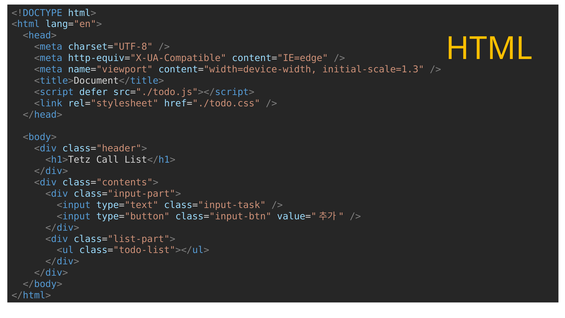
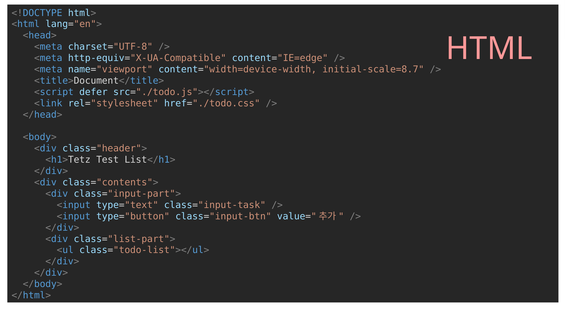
HTML colour: yellow -> pink (489, 49)
initial-scale=1.3: initial-scale=1.3 -> initial-scale=8.7 (373, 69)
Call: Call -> Test (108, 160)
